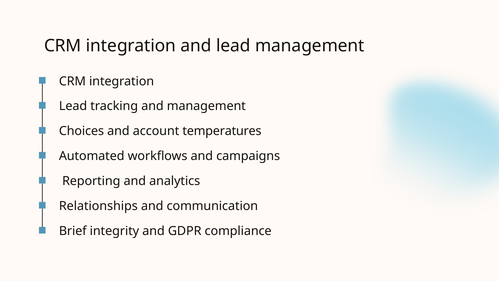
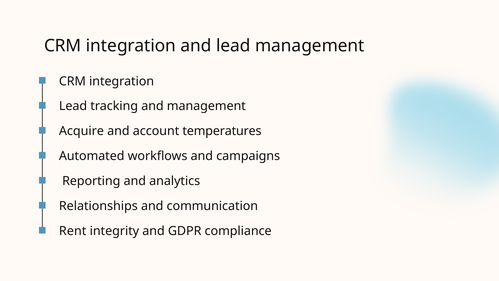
Choices: Choices -> Acquire (81, 131)
Brief: Brief -> Rent (73, 231)
